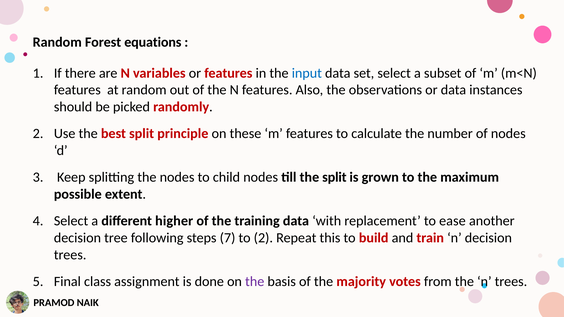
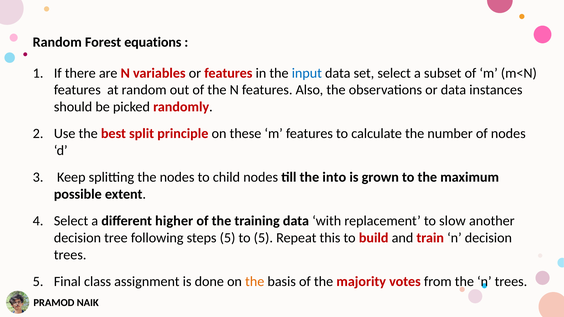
the split: split -> into (334, 177)
ease: ease -> slow (452, 221)
steps 7: 7 -> 5 (228, 238)
to 2: 2 -> 5 (263, 238)
the colour: purple -> orange (255, 282)
